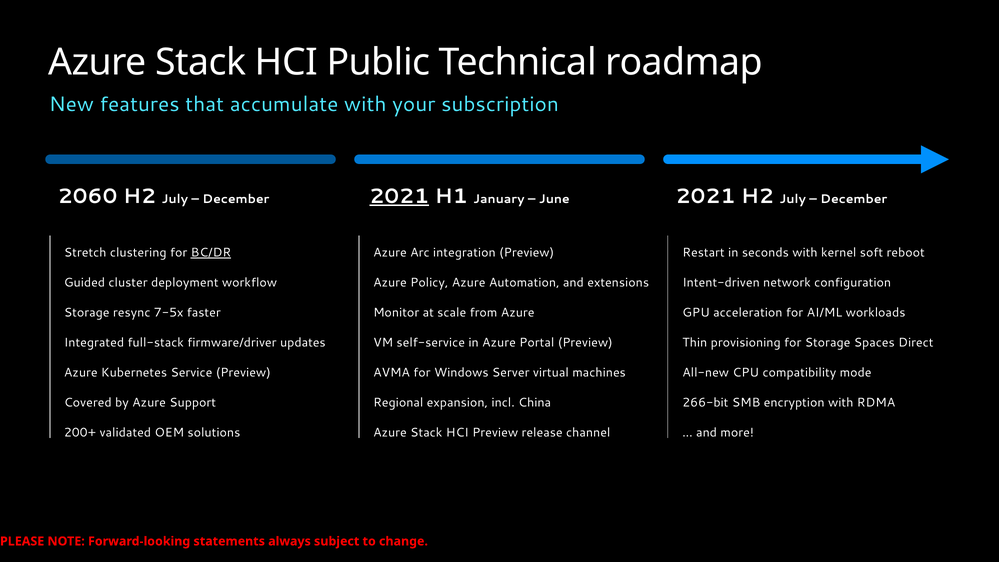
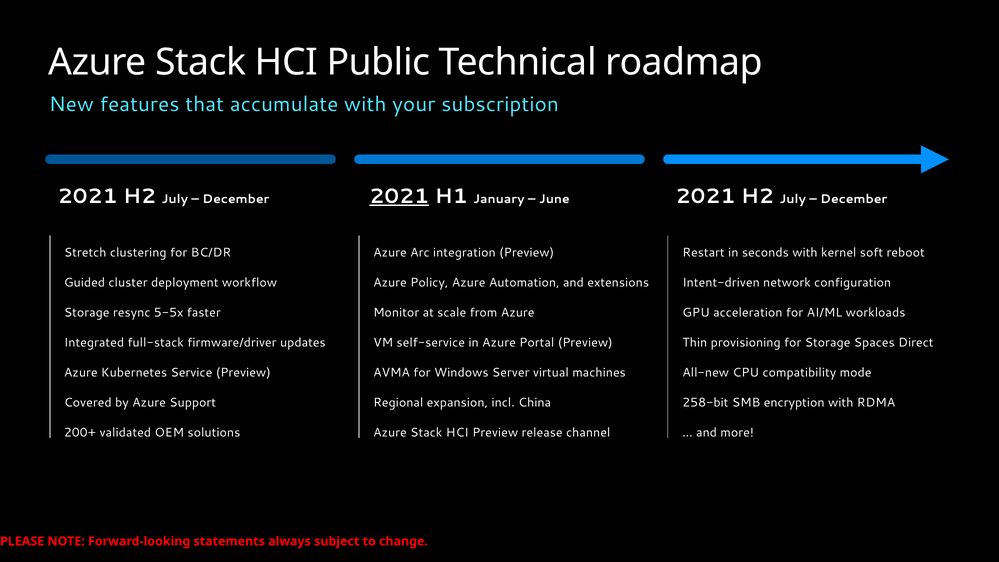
2060: 2060 -> 2021 (88, 196)
BC/DR underline: present -> none (211, 253)
7-5x: 7-5x -> 5-5x (169, 312)
266-bit: 266-bit -> 258-bit (705, 402)
